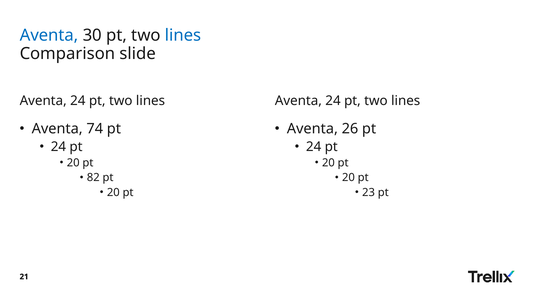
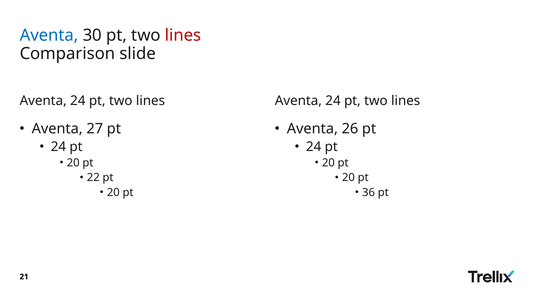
lines colour: blue -> red (183, 35)
74: 74 -> 27 (95, 129)
82: 82 -> 22 (93, 178)
23: 23 -> 36 (369, 192)
